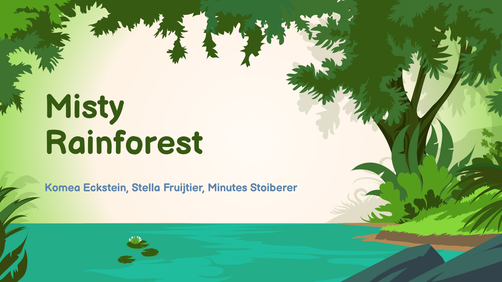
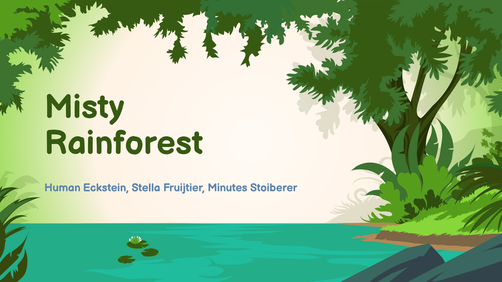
Komea: Komea -> Human (62, 188)
